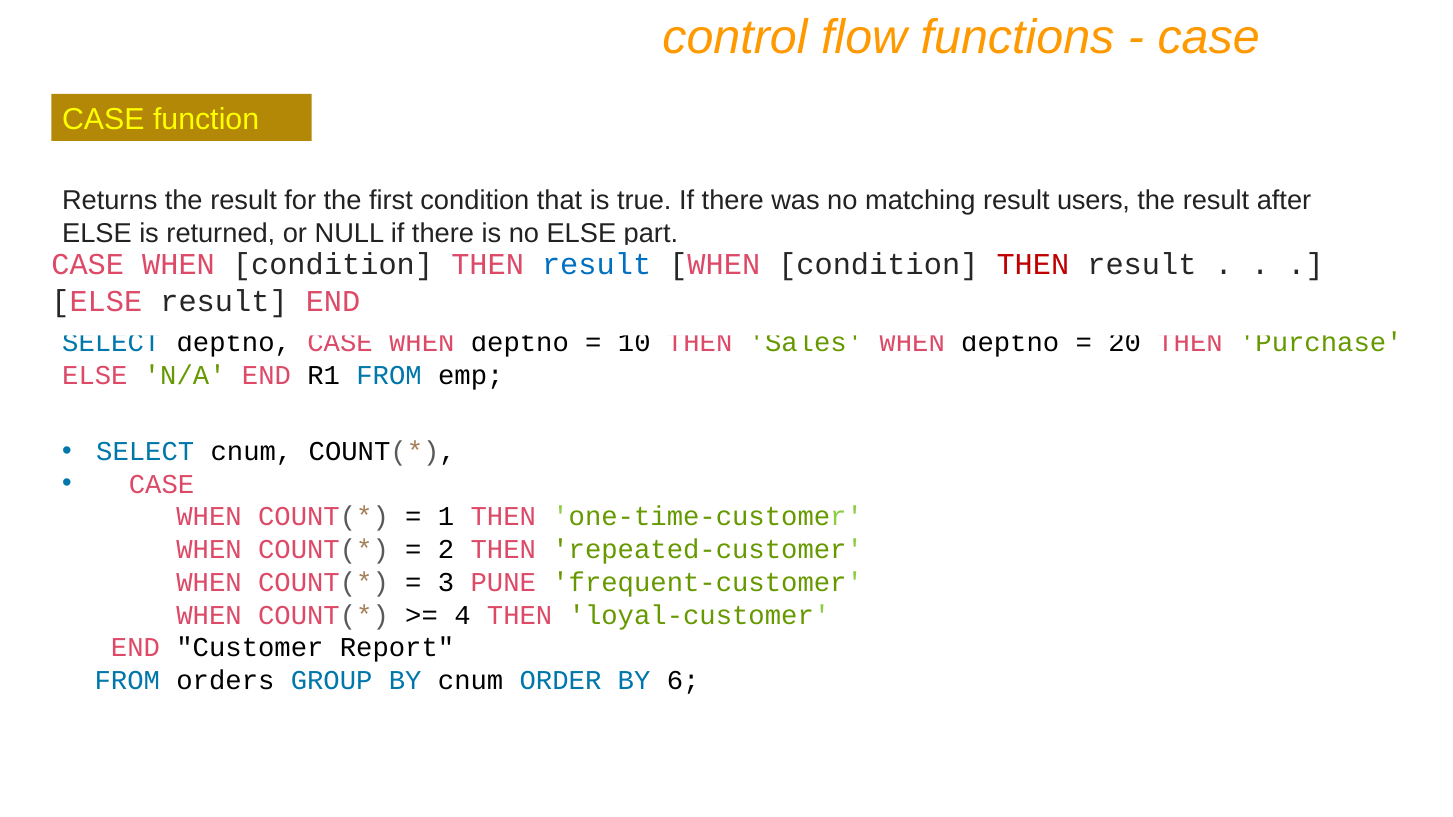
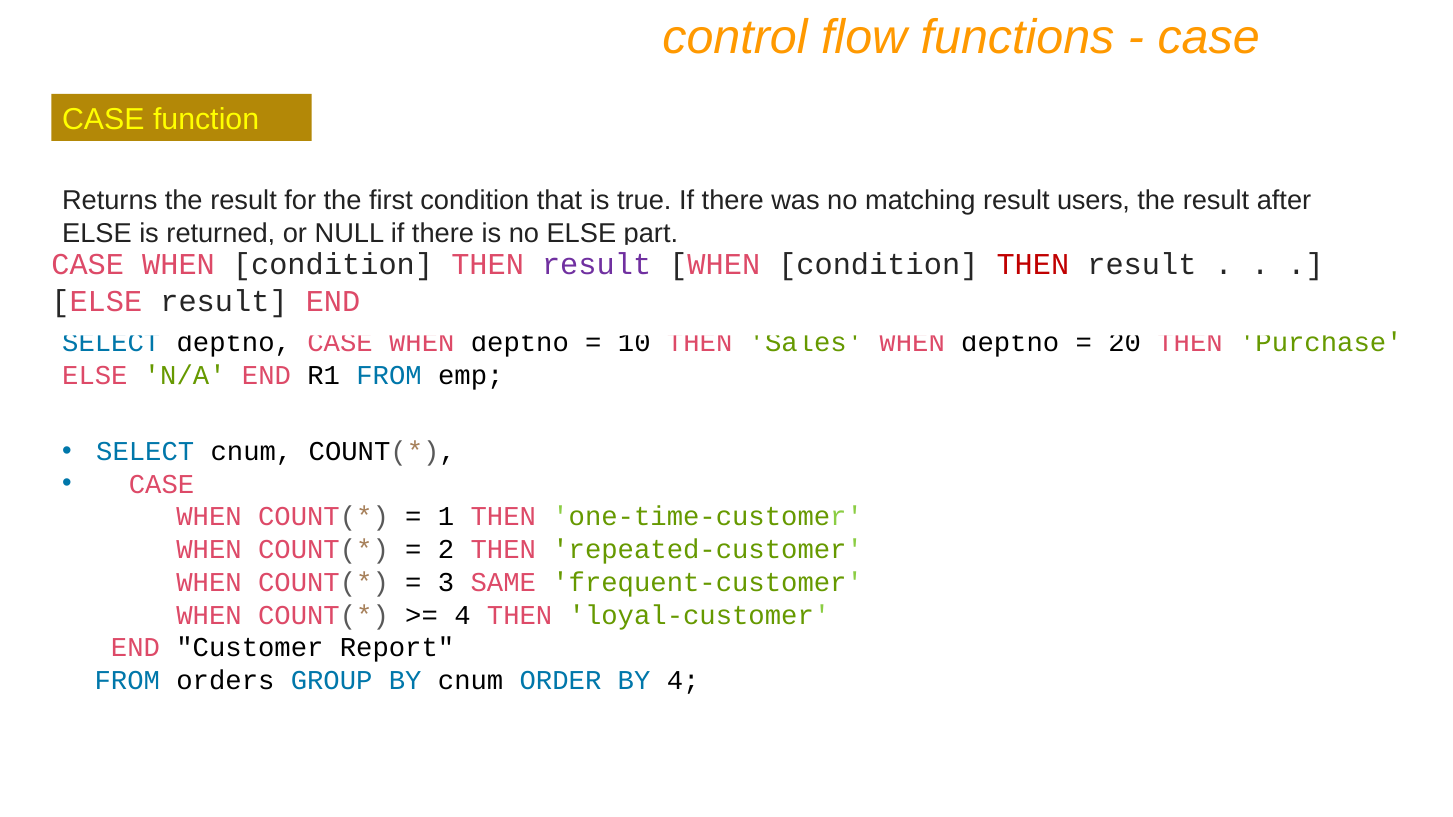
result colour: blue -> purple (597, 265)
PUNE: PUNE -> SAME (503, 583)
BY 6: 6 -> 4 (683, 681)
